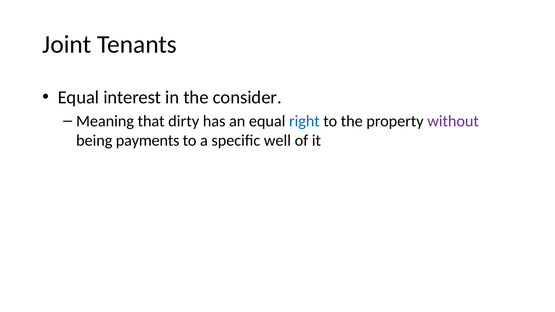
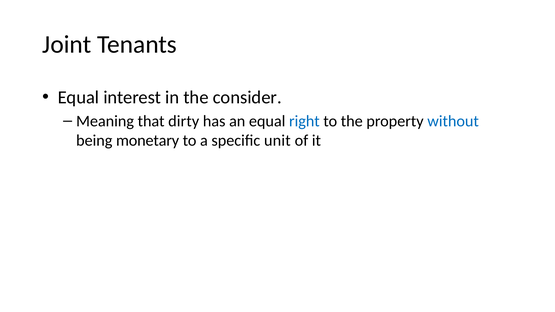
without colour: purple -> blue (453, 121)
payments: payments -> monetary (148, 141)
well: well -> unit (277, 141)
